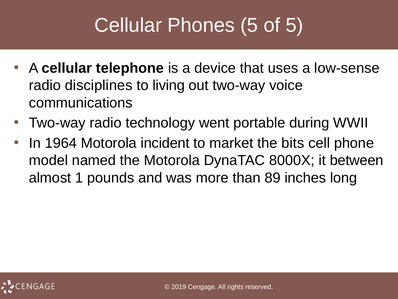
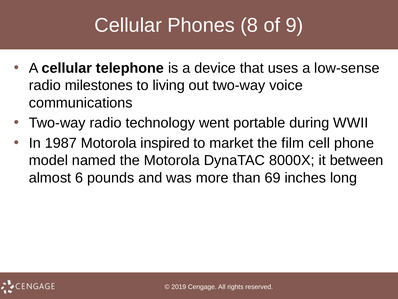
Phones 5: 5 -> 8 (249, 25)
of 5: 5 -> 9 (294, 25)
disciplines: disciplines -> milestones (99, 85)
1964: 1964 -> 1987 (61, 143)
incident: incident -> inspired (165, 143)
bits: bits -> film (293, 143)
1: 1 -> 6 (79, 177)
89: 89 -> 69 (273, 177)
